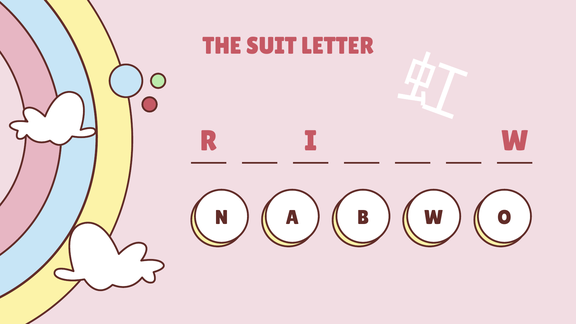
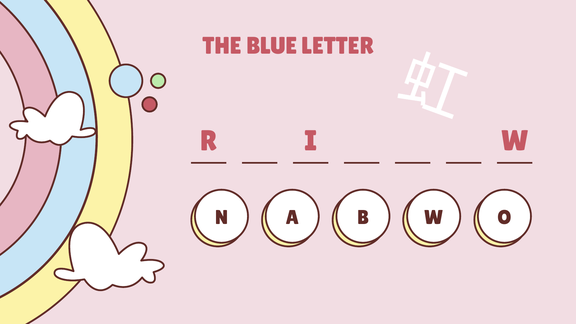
SUIT: SUIT -> BLUE (272, 46)
